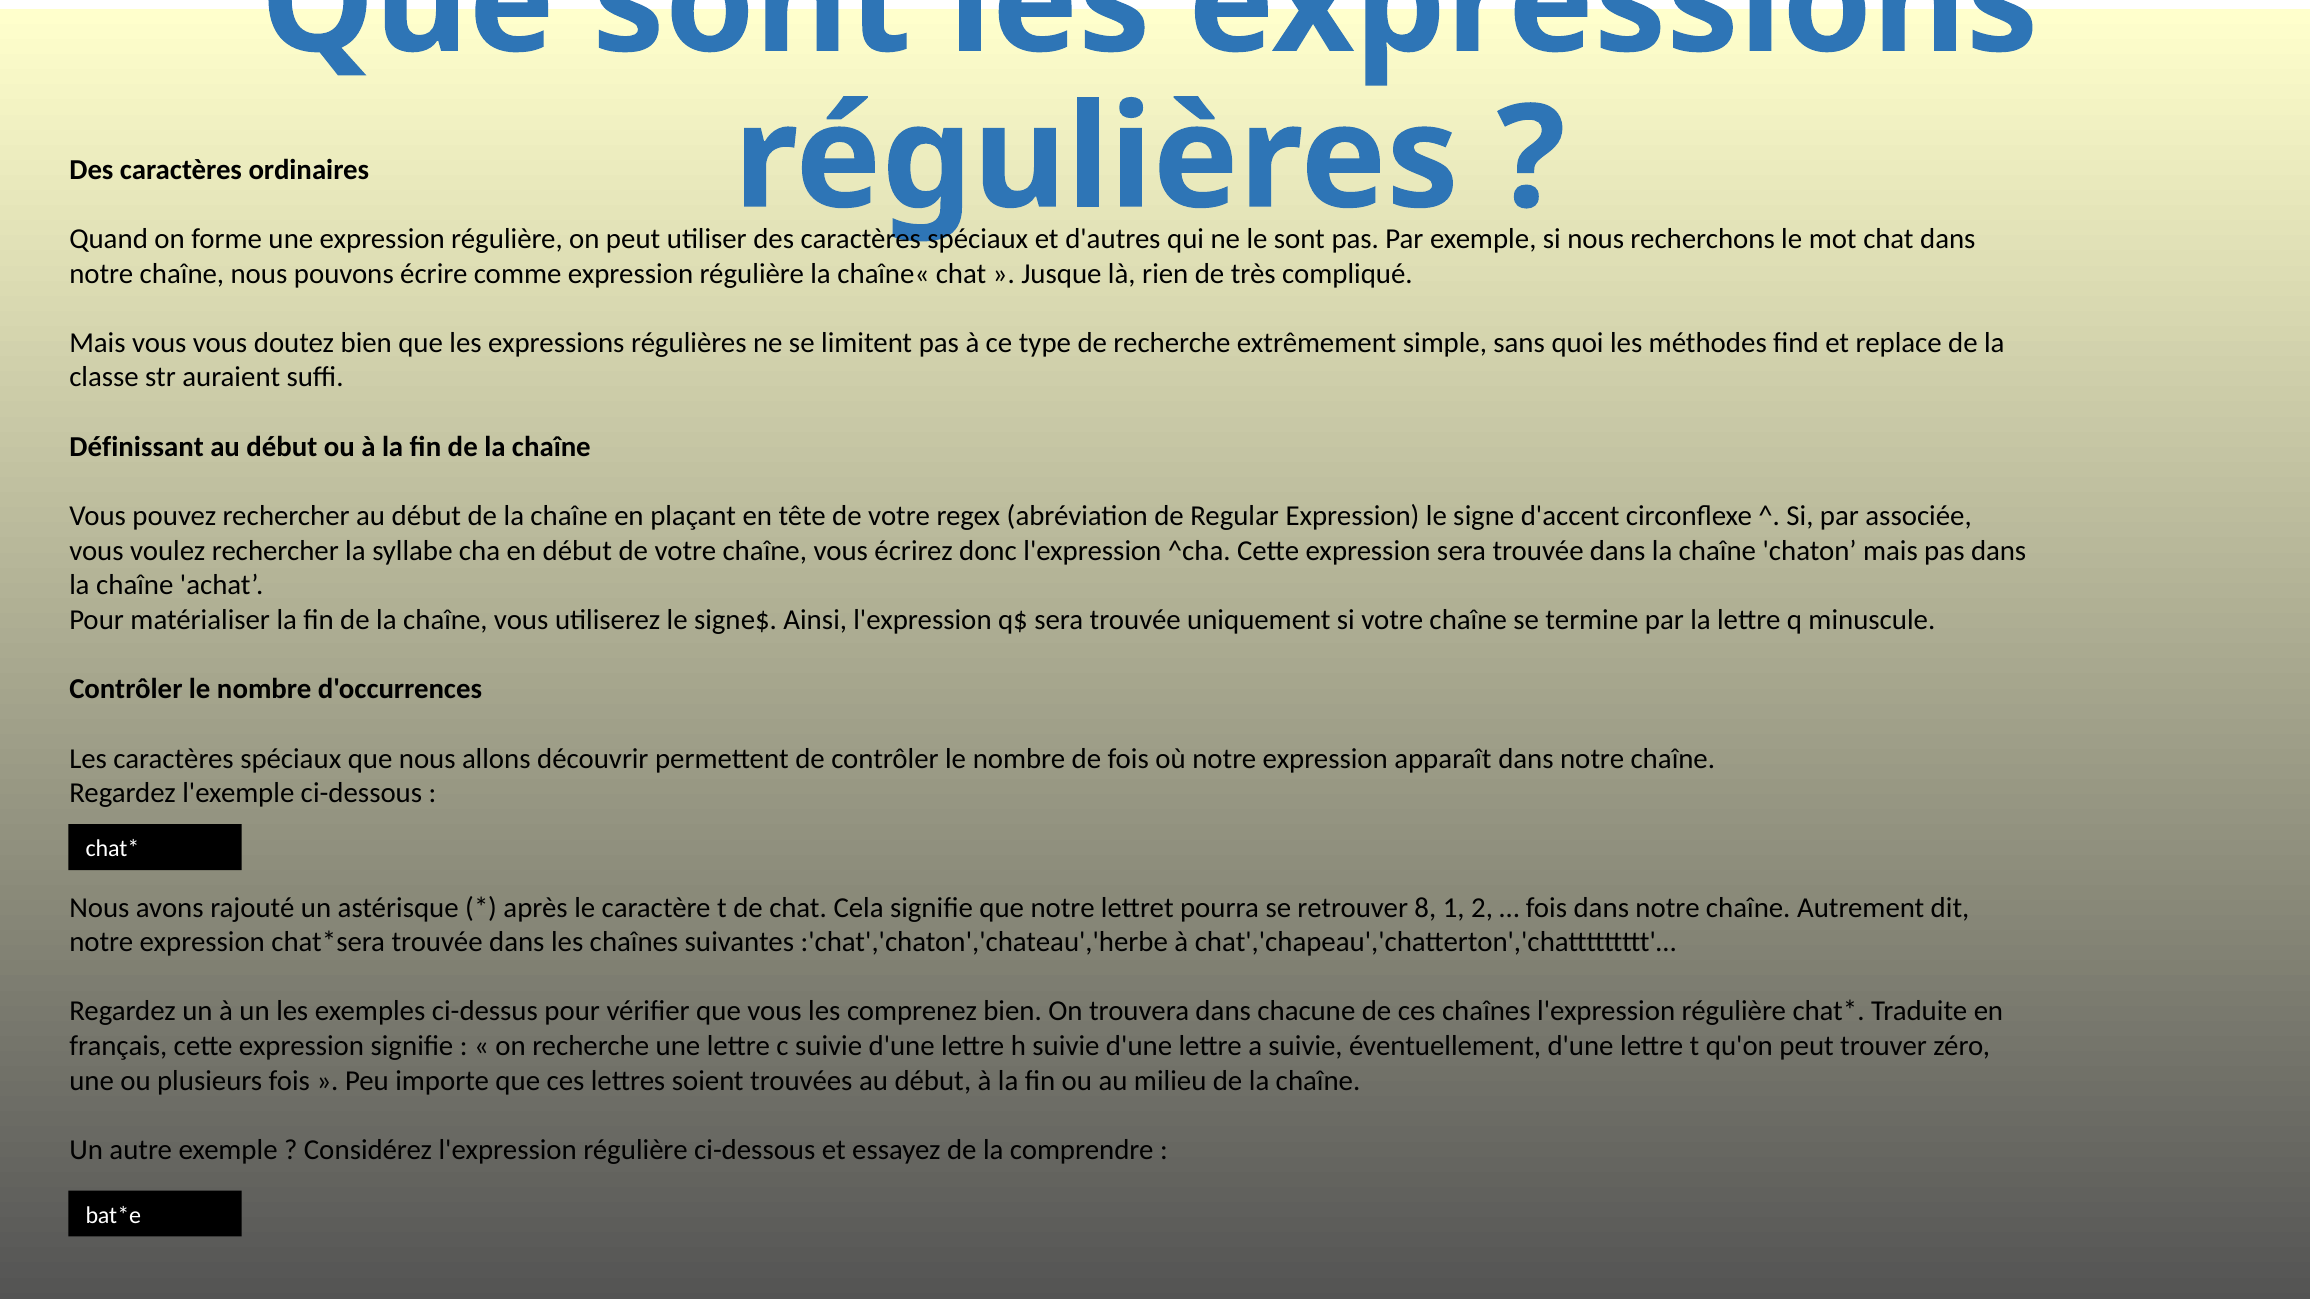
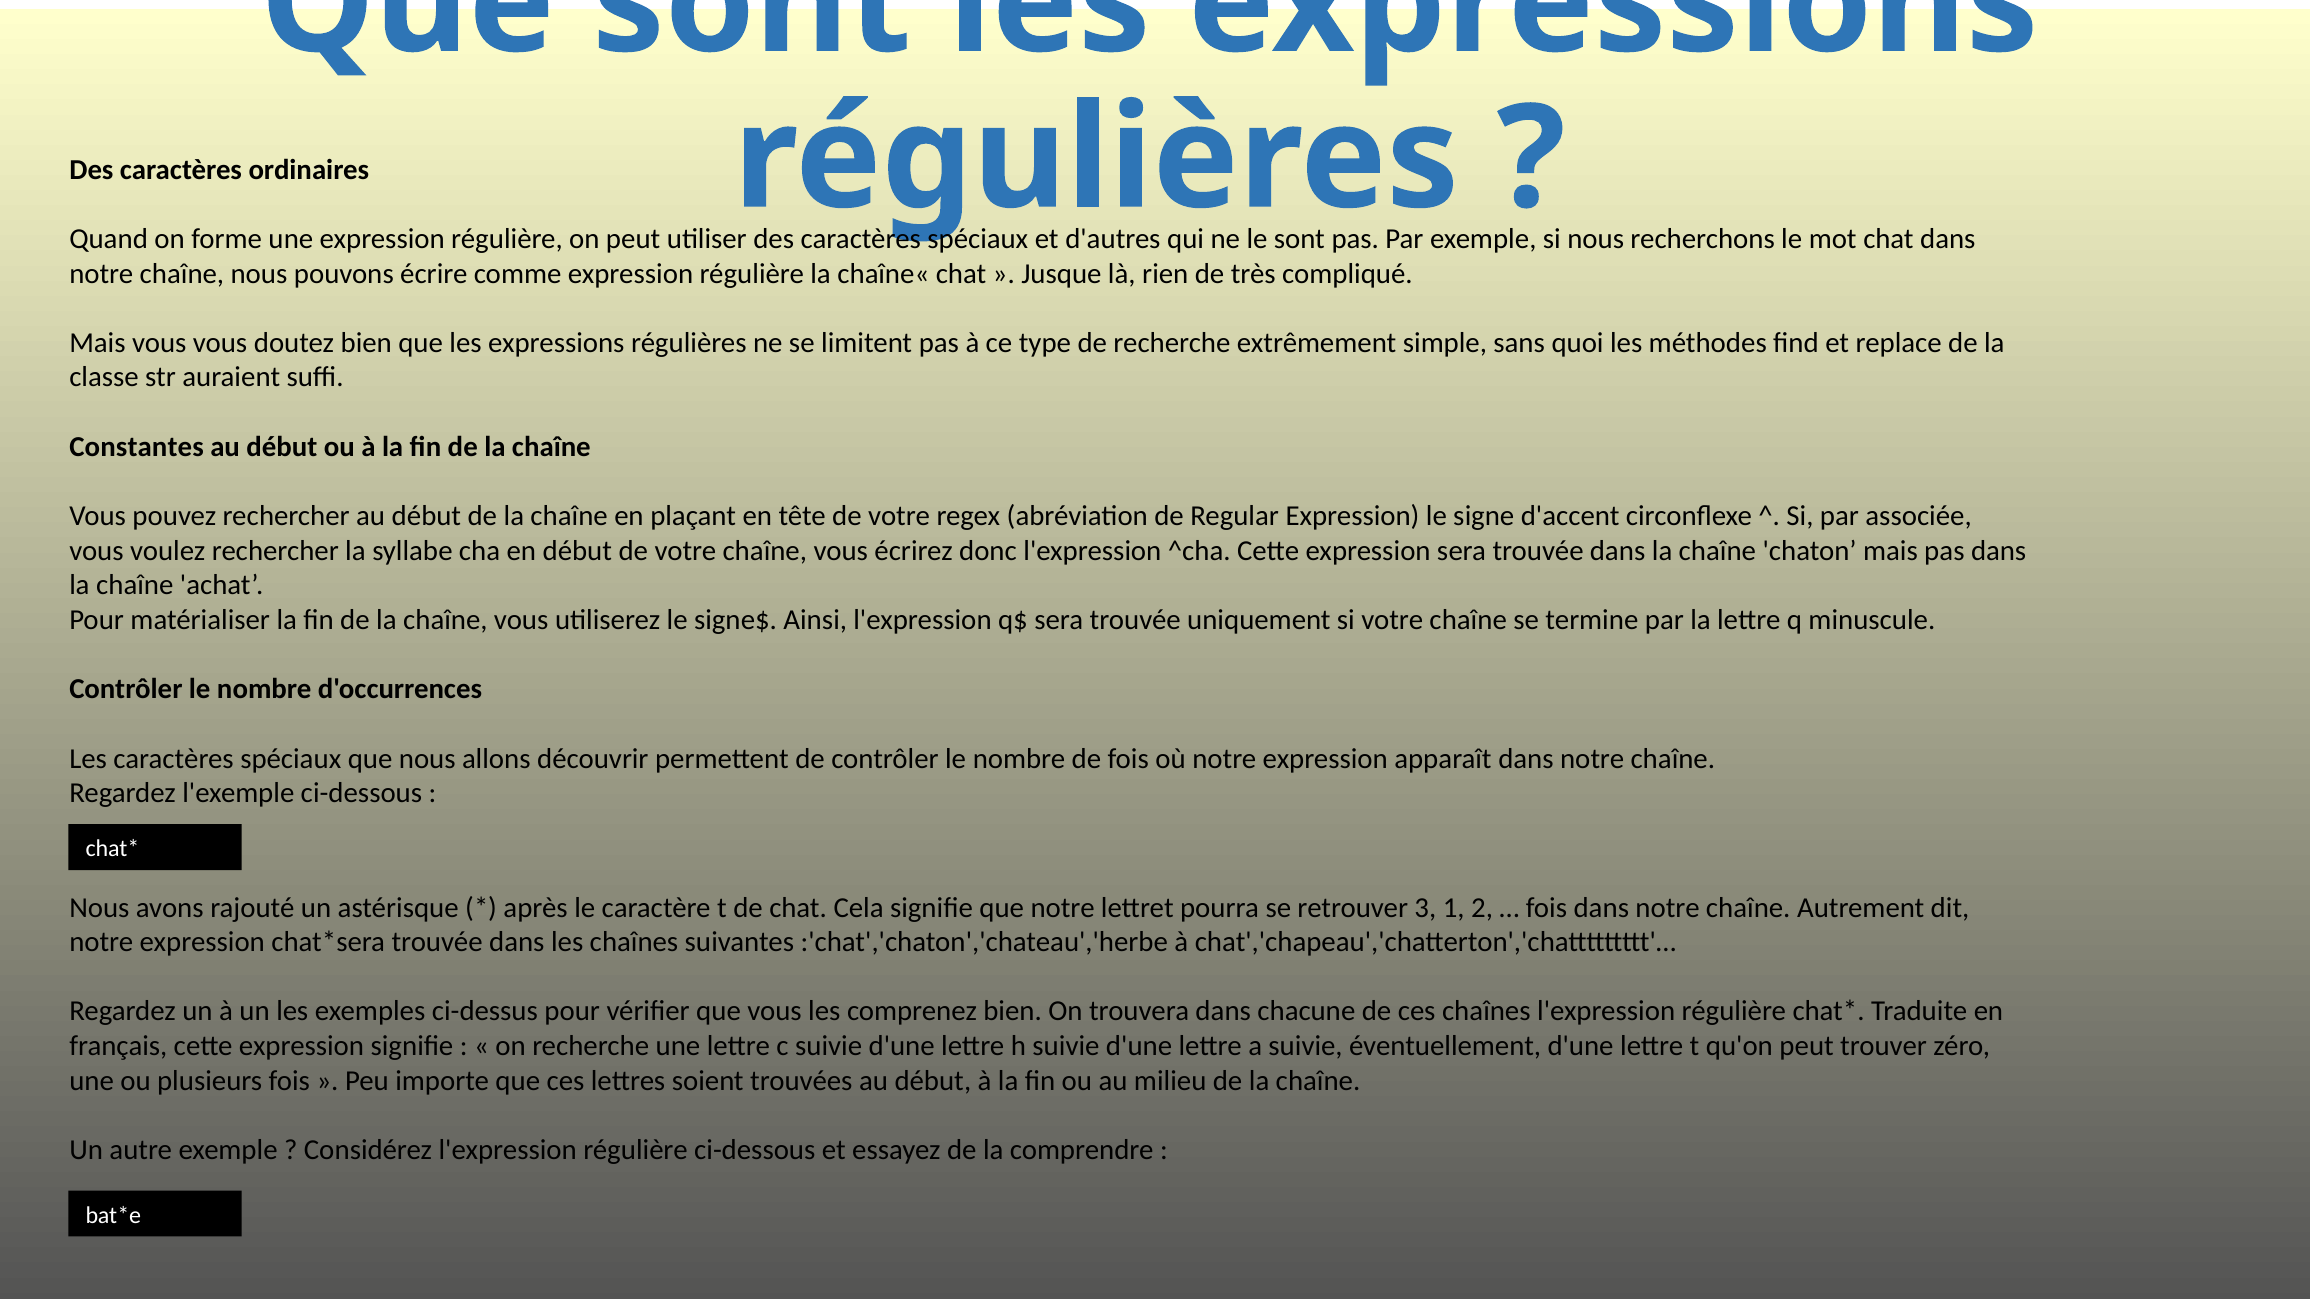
Définissant: Définissant -> Constantes (137, 447)
8: 8 -> 3 (1425, 908)
